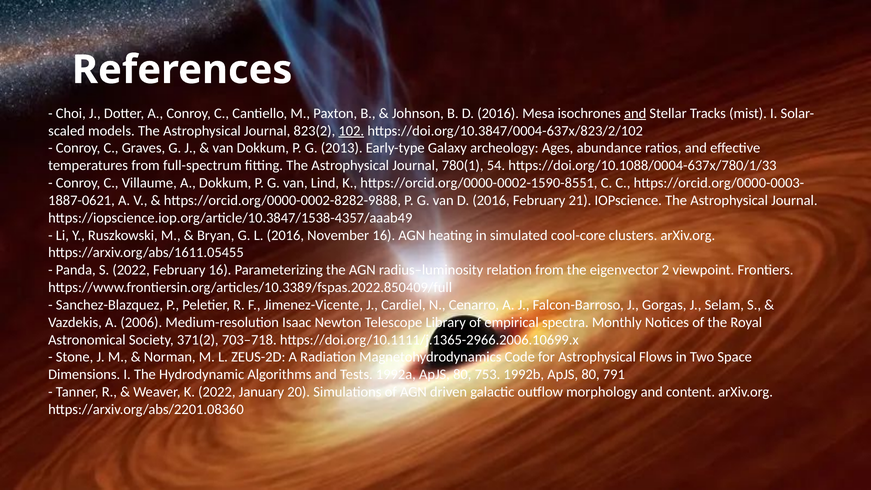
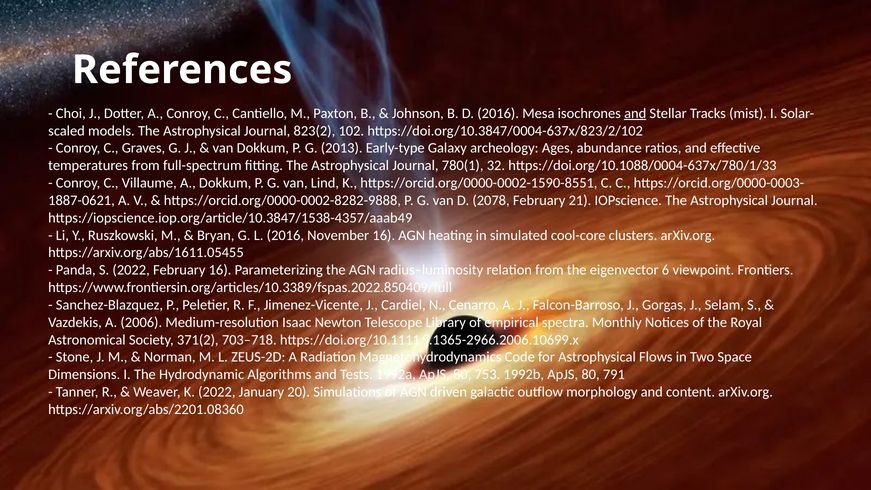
102 underline: present -> none (351, 131)
54: 54 -> 32 (496, 166)
van D 2016: 2016 -> 2078 (491, 200)
2: 2 -> 6 (666, 270)
